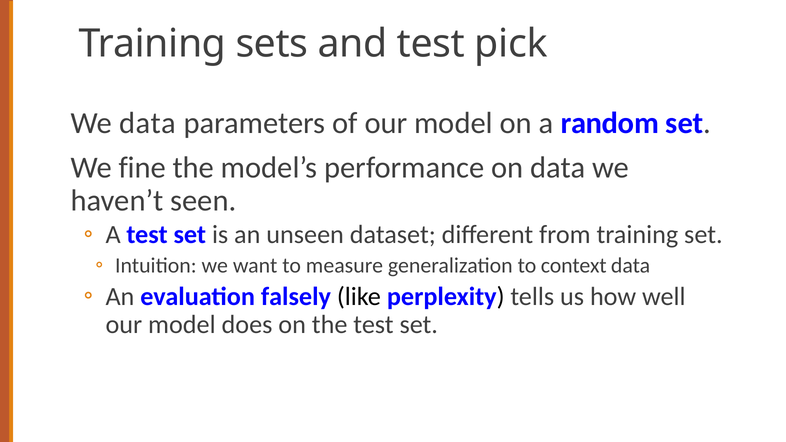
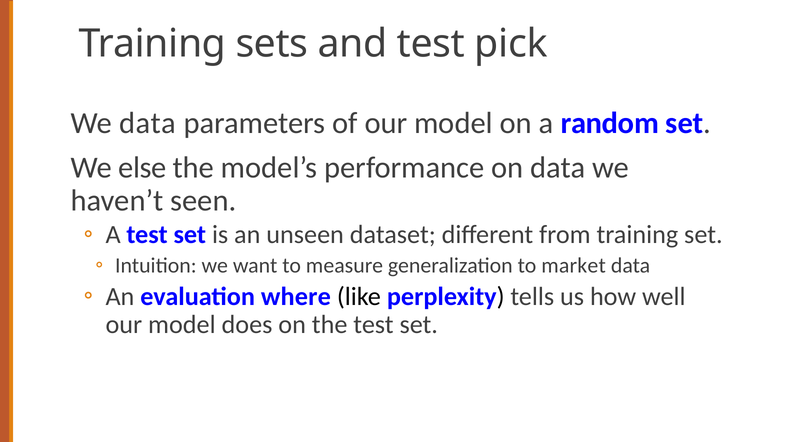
fine: fine -> else (142, 168)
context: context -> market (574, 266)
falsely: falsely -> where (296, 296)
